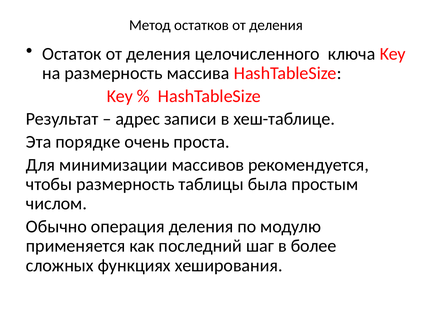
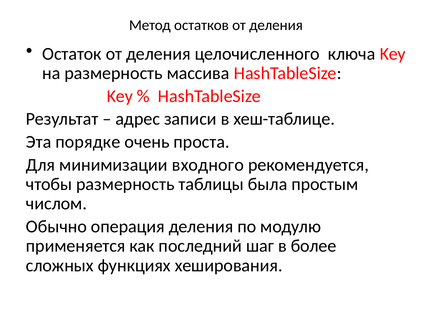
массивов: массивов -> входного (208, 165)
